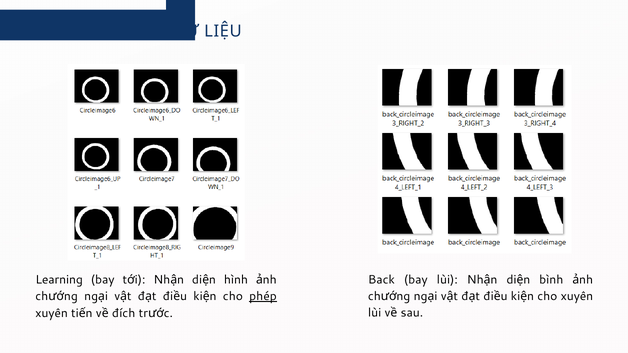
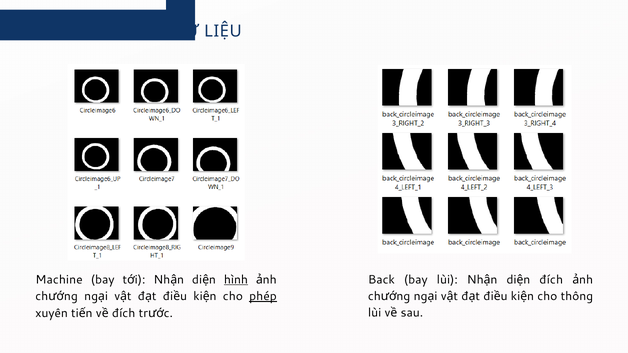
bình: bình -> đích (551, 280)
Learning: Learning -> Machine (59, 280)
hình underline: none -> present (236, 280)
cho xuyên: xuyên -> thông (577, 296)
